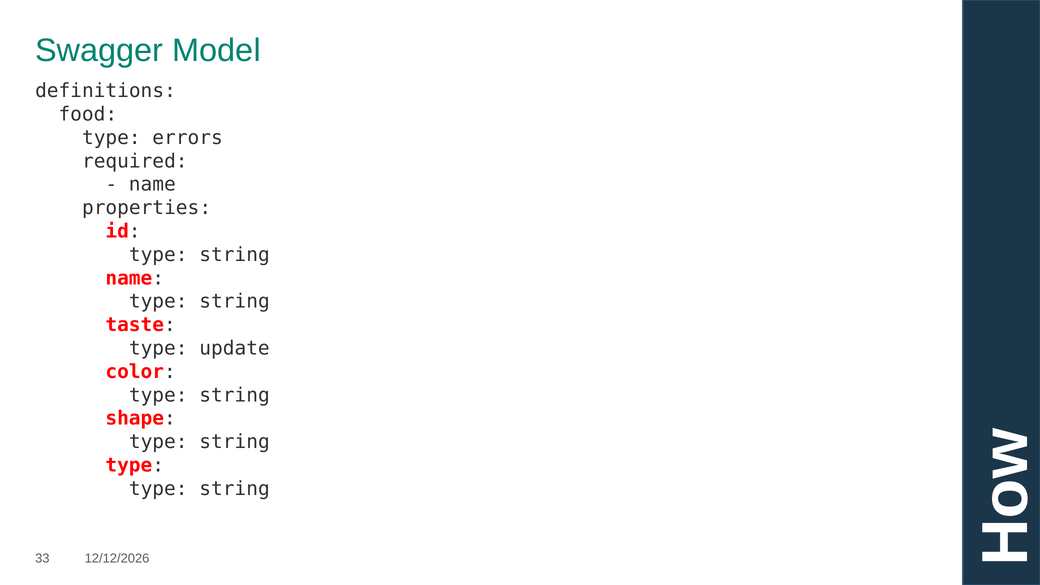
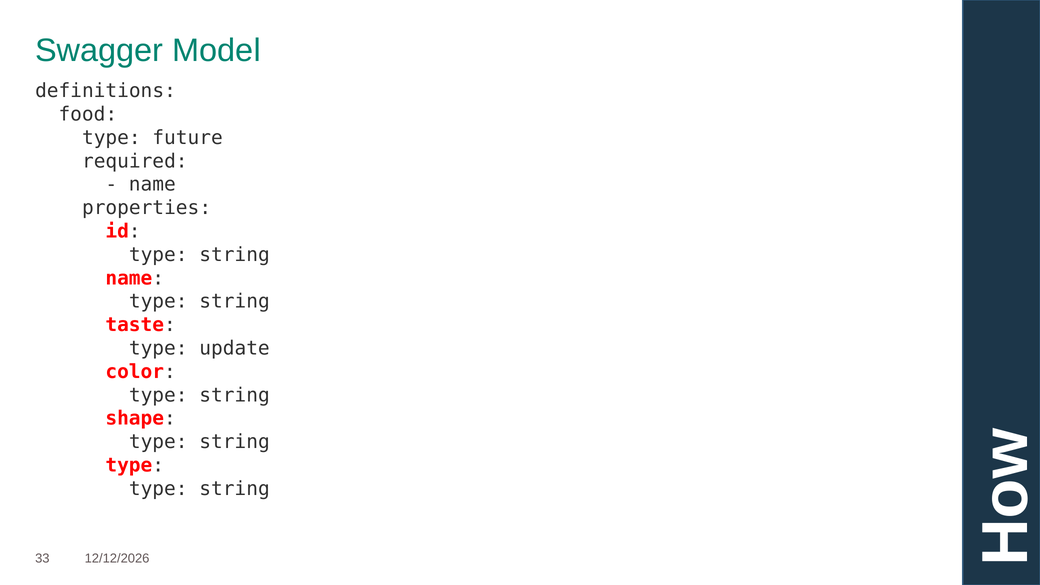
errors: errors -> future (188, 138)
